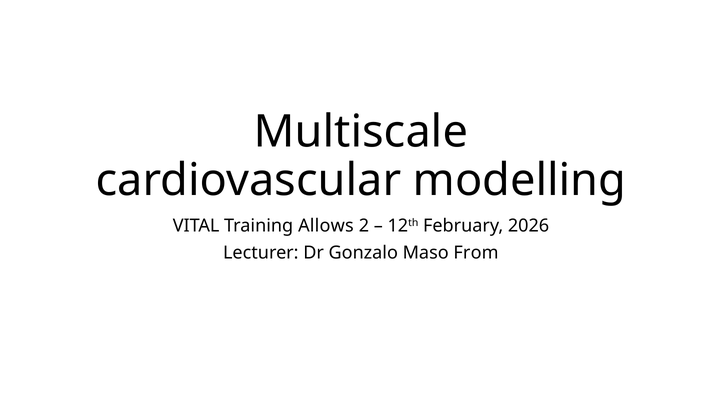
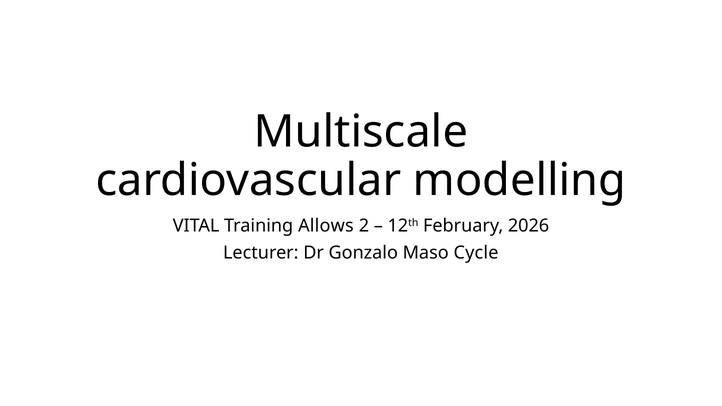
From: From -> Cycle (476, 253)
